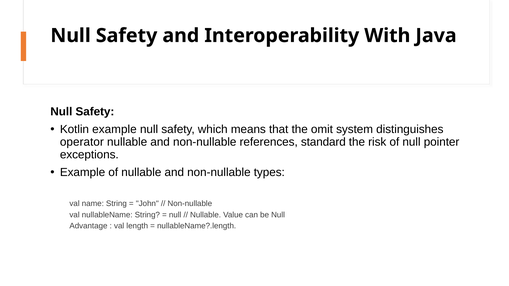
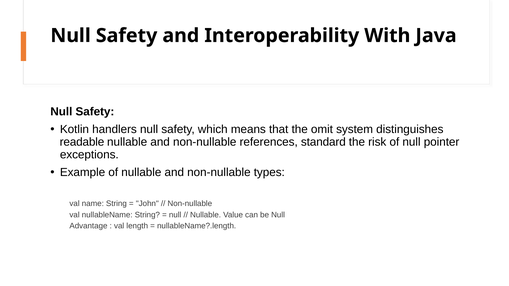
Kotlin example: example -> handlers (115, 130)
operator: operator -> readable (82, 142)
